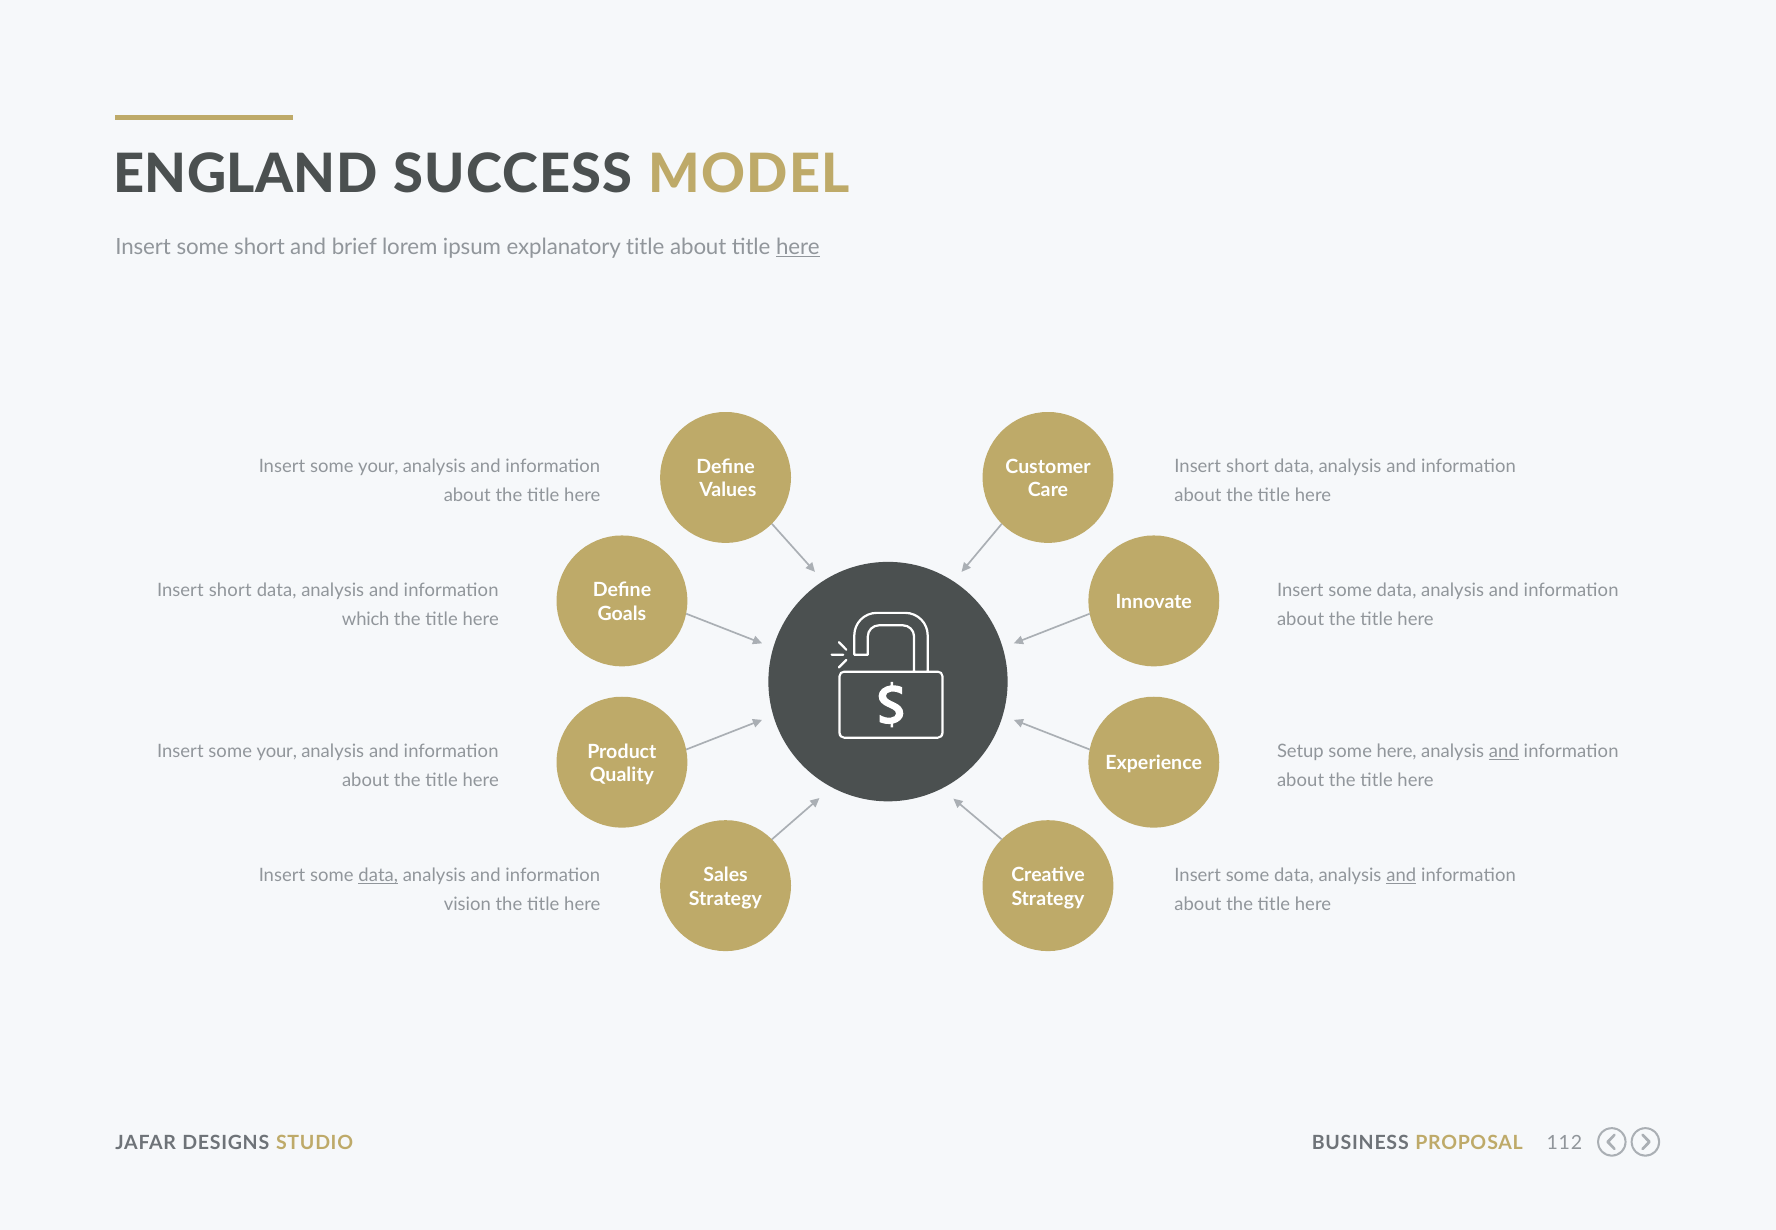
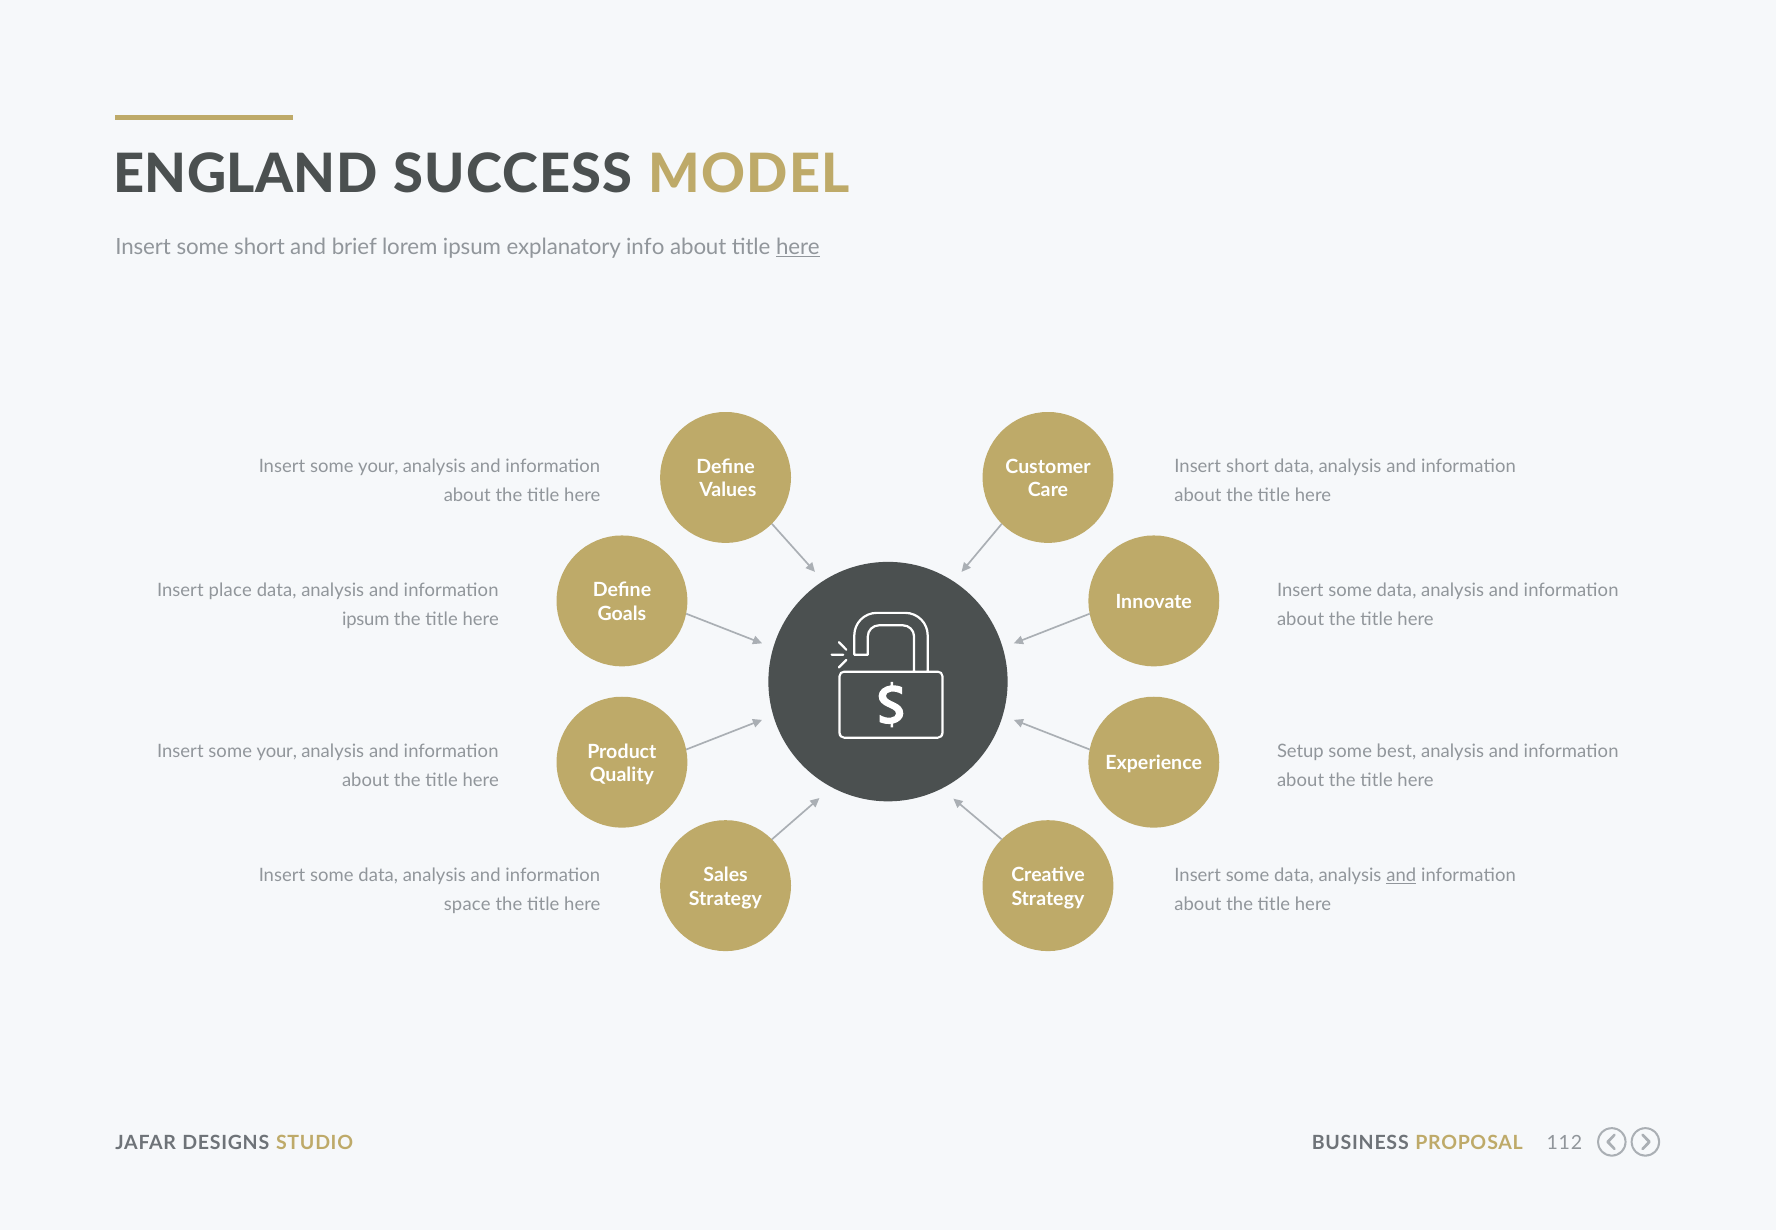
explanatory title: title -> info (645, 247)
short: short -> place (230, 590)
which: which -> ipsum (366, 619)
some here: here -> best (1397, 751)
and underline: present -> none (1504, 751)
data underline: present -> none (378, 875)
vision: vision -> space (467, 904)
